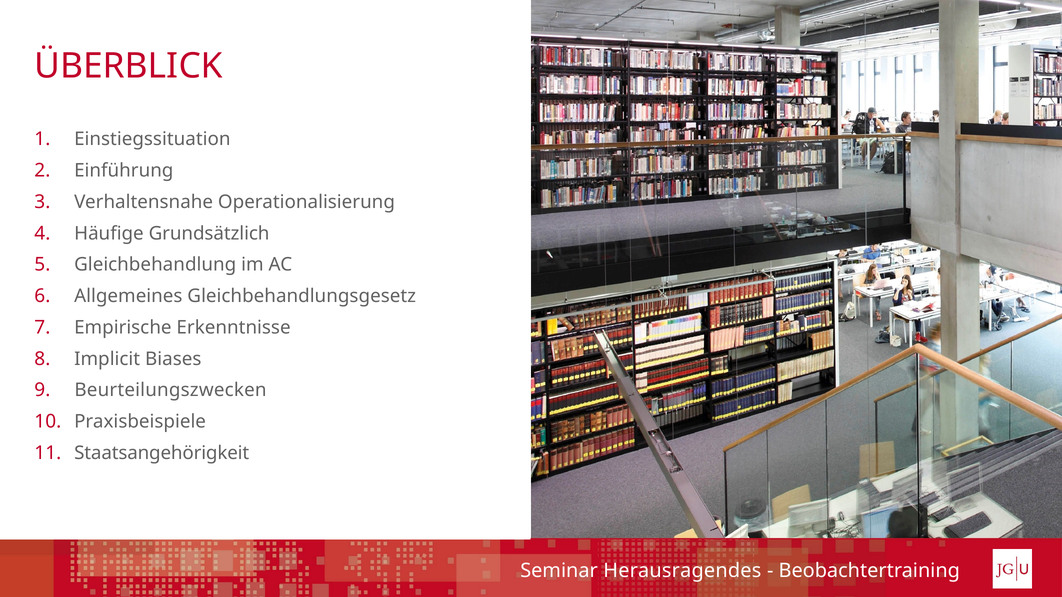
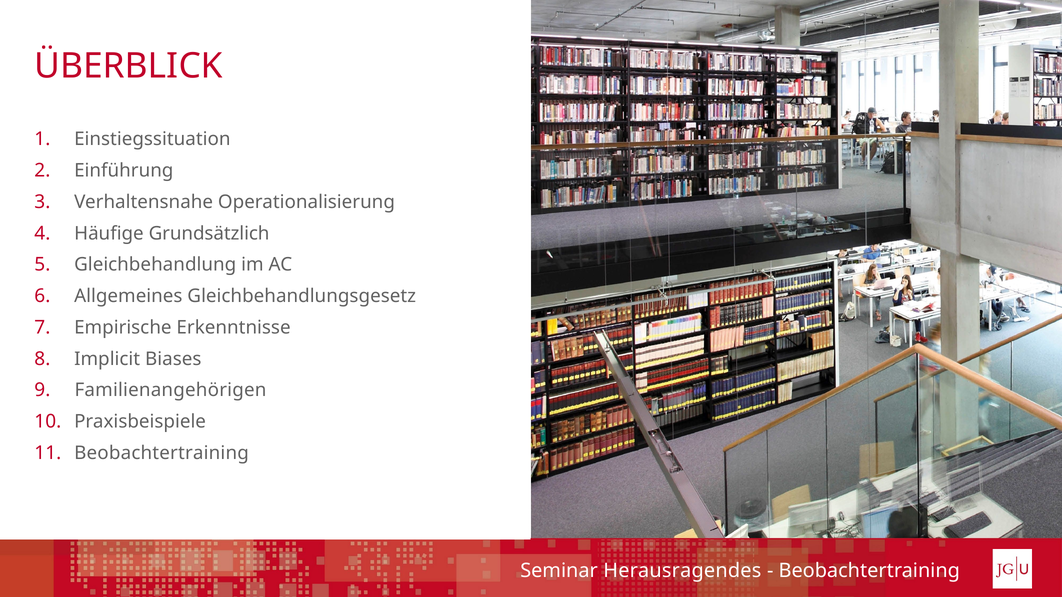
Beurteilungszwecken: Beurteilungszwecken -> Familienangehörigen (170, 390)
Staatsangehörigkeit: Staatsangehörigkeit -> Beobachtertraining (162, 453)
